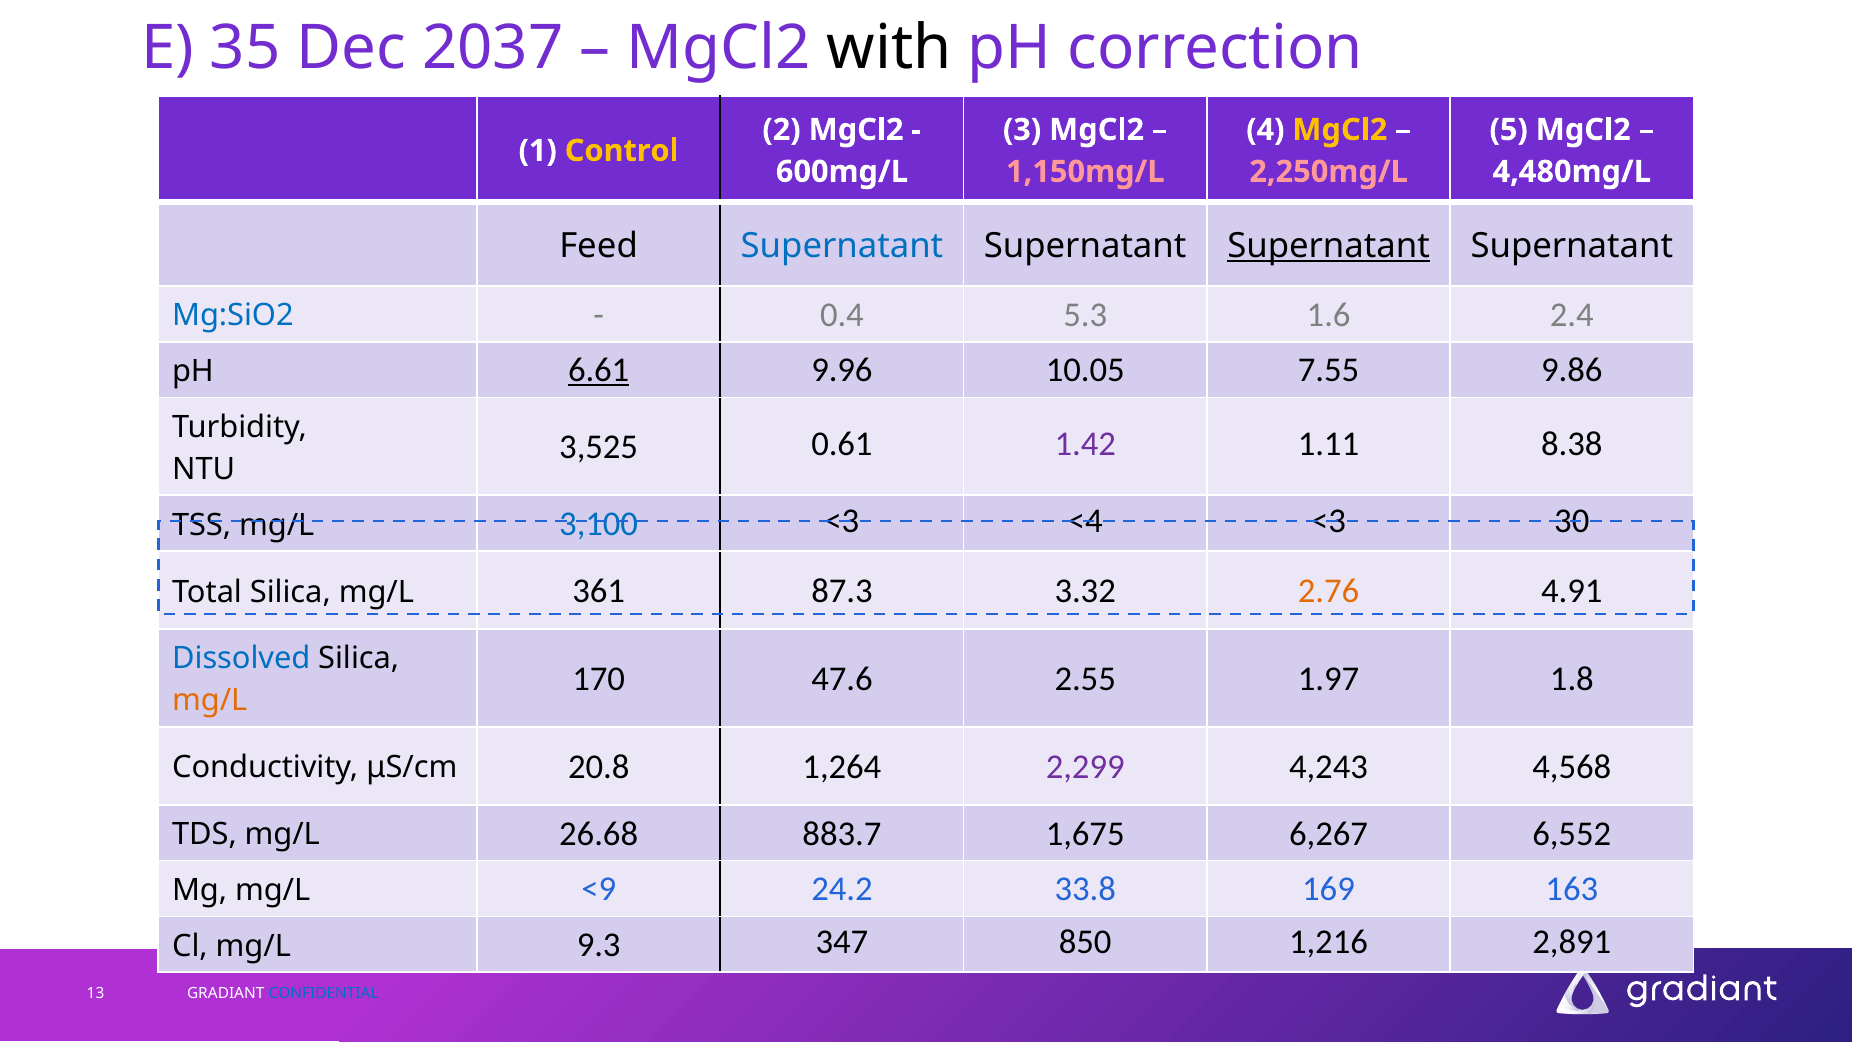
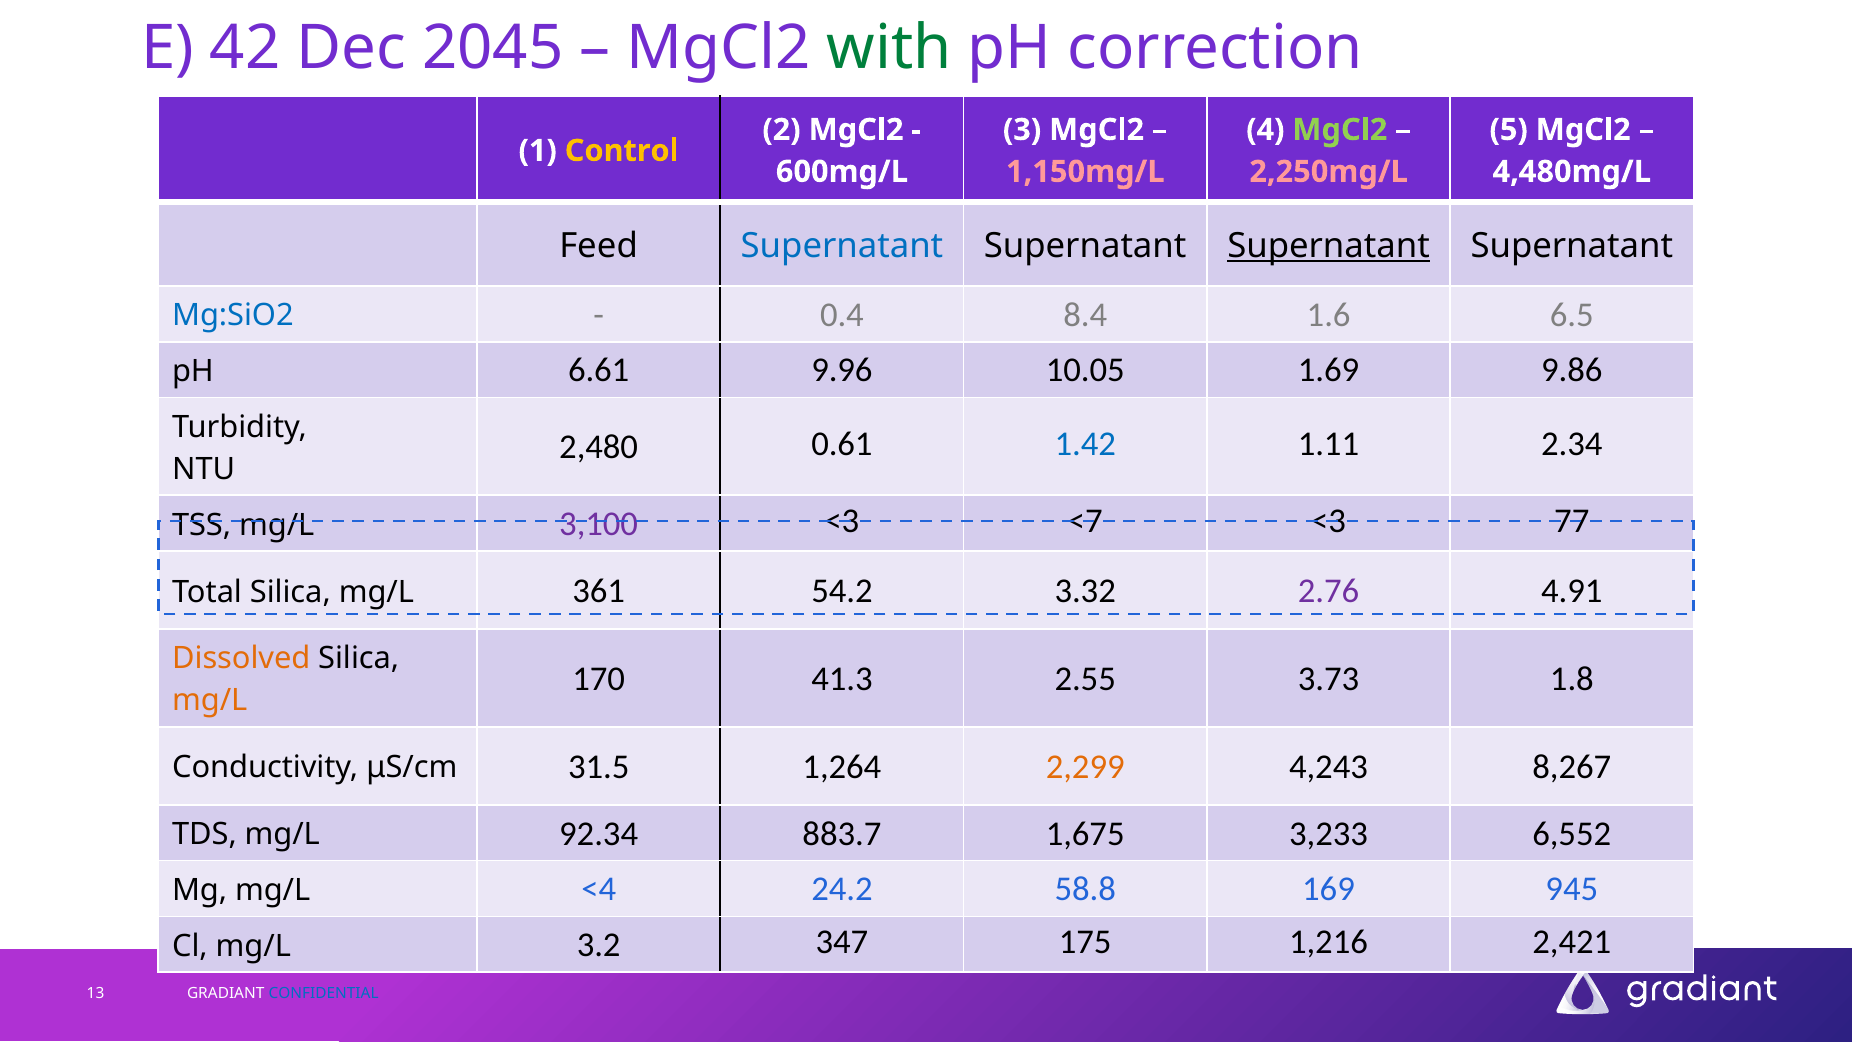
35: 35 -> 42 (245, 48)
2037: 2037 -> 2045 (493, 48)
with colour: black -> green (889, 48)
MgCl2 colour: yellow -> light green (1340, 130)
5.3: 5.3 -> 8.4 (1085, 315)
2.4: 2.4 -> 6.5 (1572, 315)
6.61 underline: present -> none (599, 370)
7.55: 7.55 -> 1.69 (1329, 370)
3,525: 3,525 -> 2,480 (599, 447)
1.42 colour: purple -> blue (1085, 444)
8.38: 8.38 -> 2.34 (1572, 444)
3,100 colour: blue -> purple (599, 524)
<4: <4 -> <7 (1085, 521)
30: 30 -> 77 (1572, 521)
87.3: 87.3 -> 54.2 (842, 591)
2.76 colour: orange -> purple (1329, 591)
Dissolved colour: blue -> orange (241, 659)
47.6: 47.6 -> 41.3 (842, 679)
1.97: 1.97 -> 3.73 (1329, 679)
20.8: 20.8 -> 31.5 (599, 766)
2,299 colour: purple -> orange (1085, 766)
4,568: 4,568 -> 8,267 (1572, 766)
26.68: 26.68 -> 92.34 (599, 833)
6,267: 6,267 -> 3,233 (1329, 833)
<9: <9 -> <4 (599, 889)
33.8: 33.8 -> 58.8 (1085, 889)
163: 163 -> 945 (1572, 889)
9.3: 9.3 -> 3.2 (599, 945)
850: 850 -> 175 (1085, 942)
2,891: 2,891 -> 2,421 (1572, 942)
